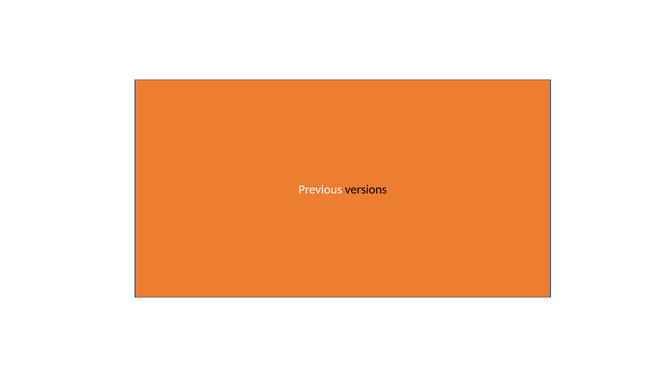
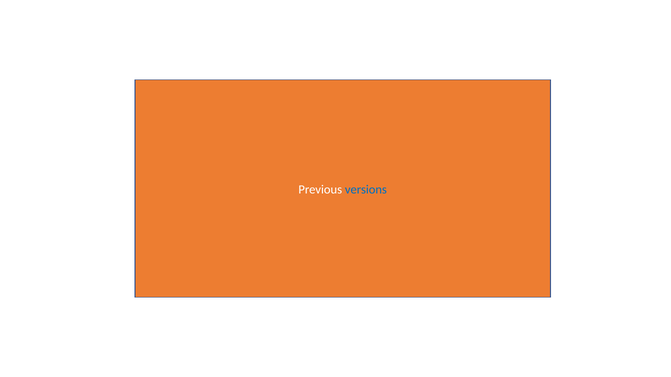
versions colour: black -> blue (366, 190)
